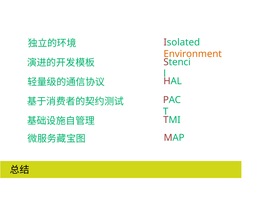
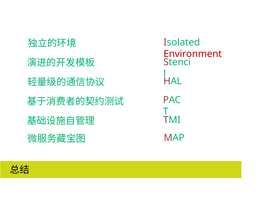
Environment colour: orange -> red (193, 54)
